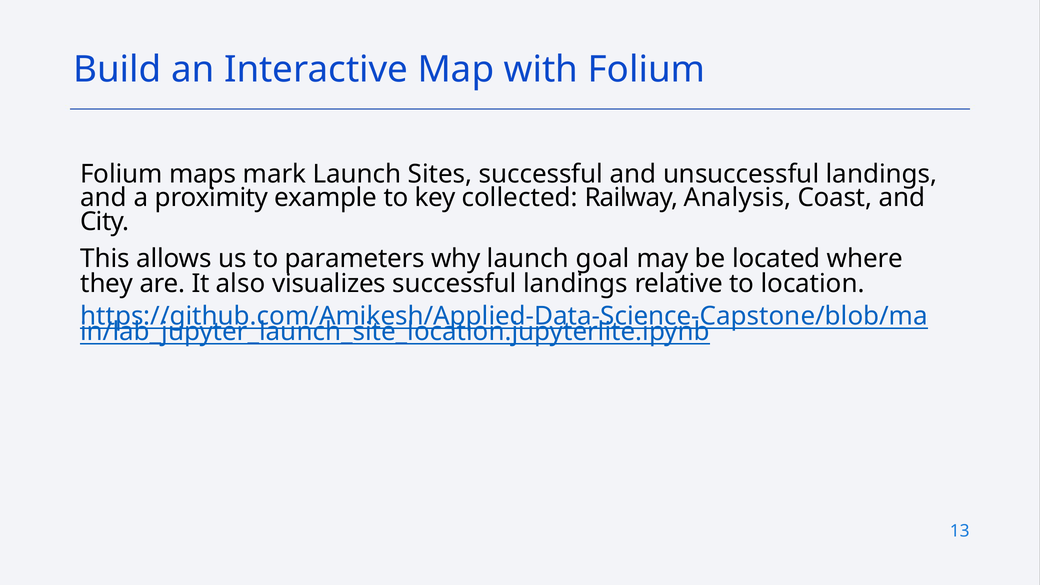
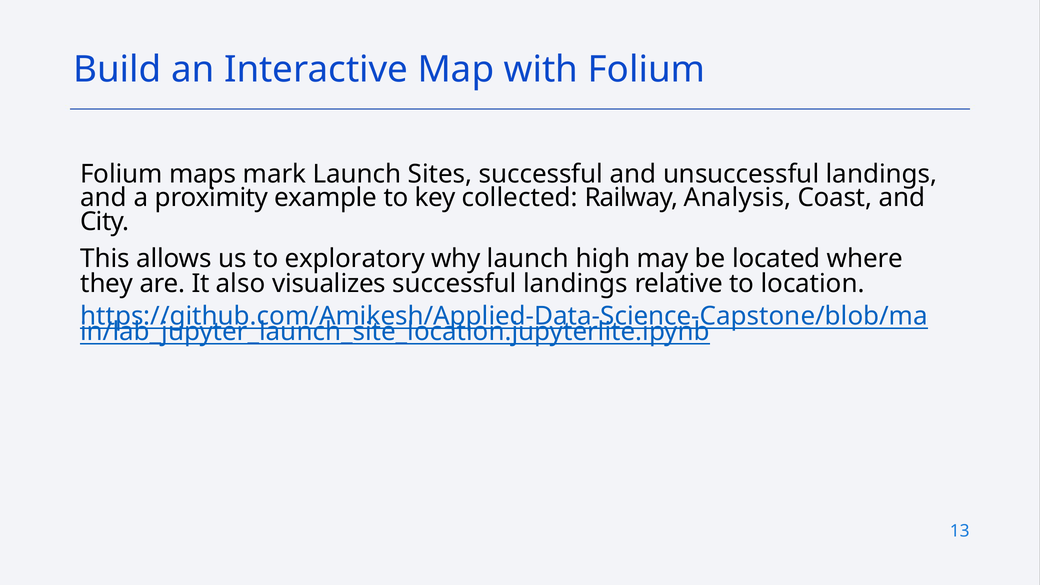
parameters: parameters -> exploratory (355, 259)
goal: goal -> high (603, 259)
